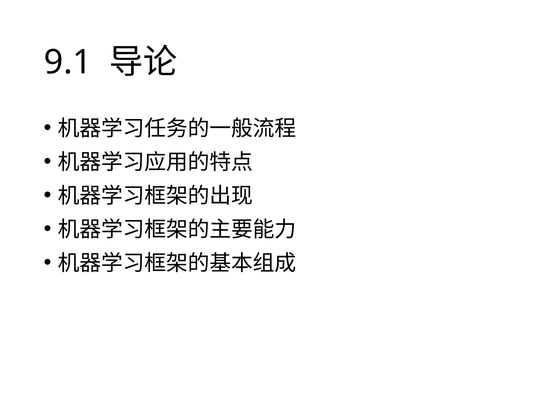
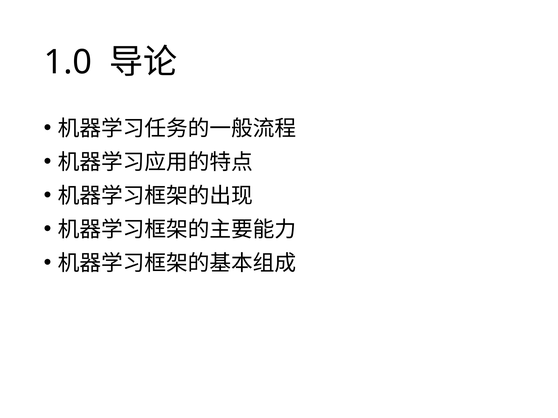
9.1: 9.1 -> 1.0 (68, 62)
